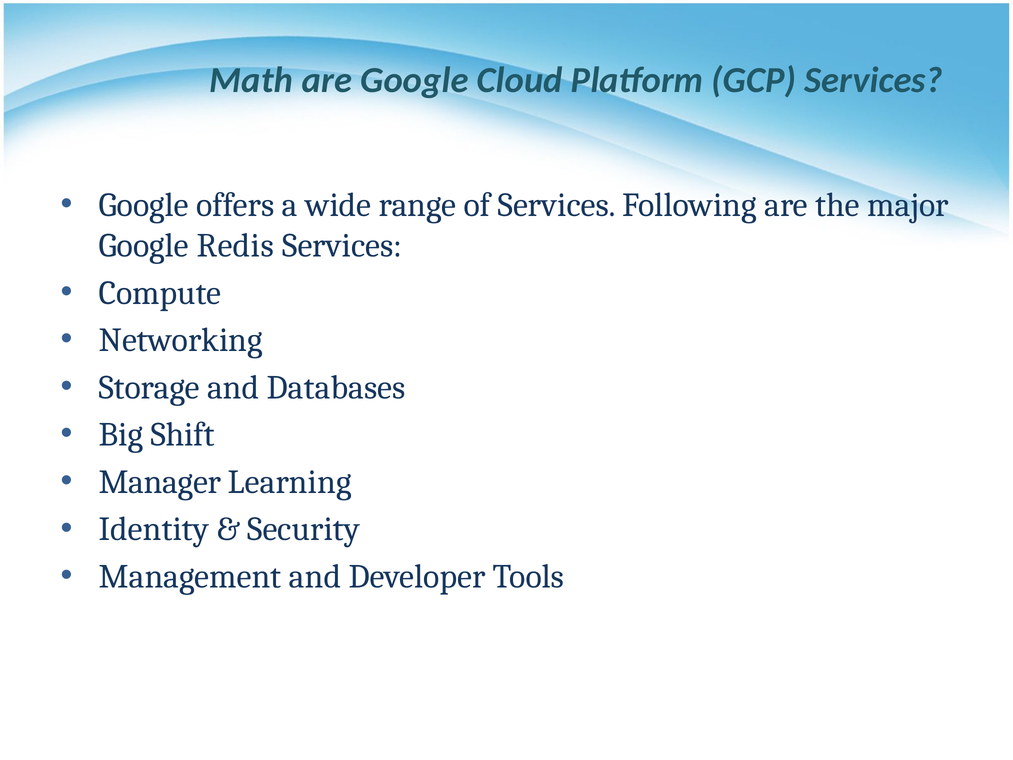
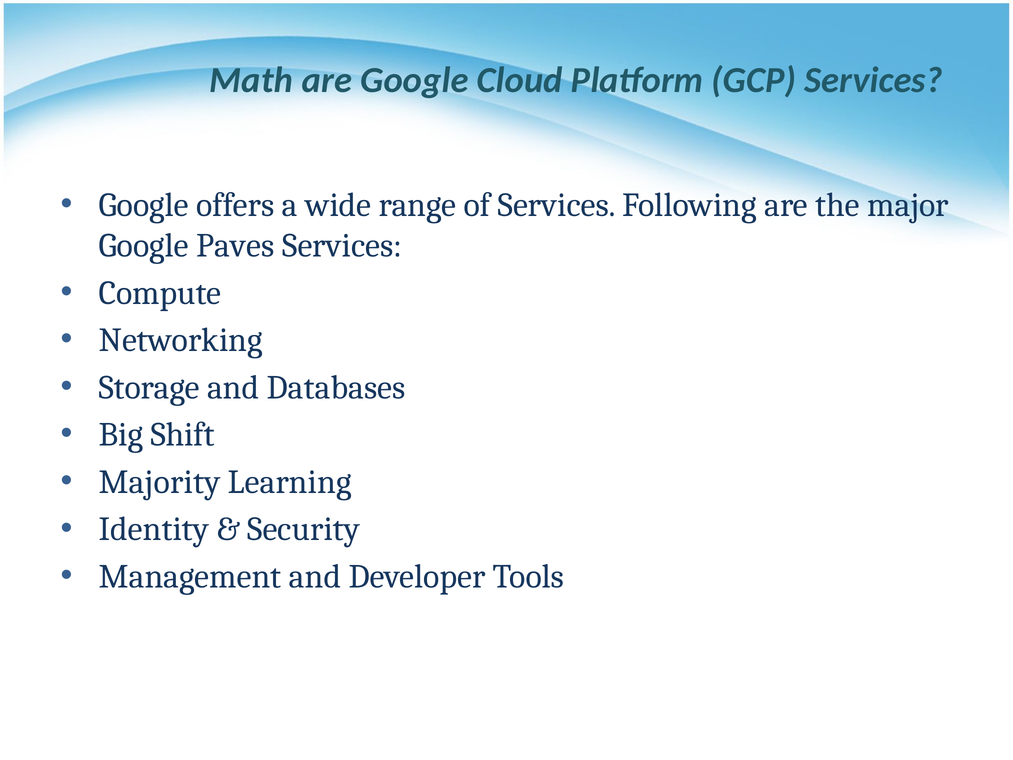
Redis: Redis -> Paves (235, 245)
Manager: Manager -> Majority (160, 482)
